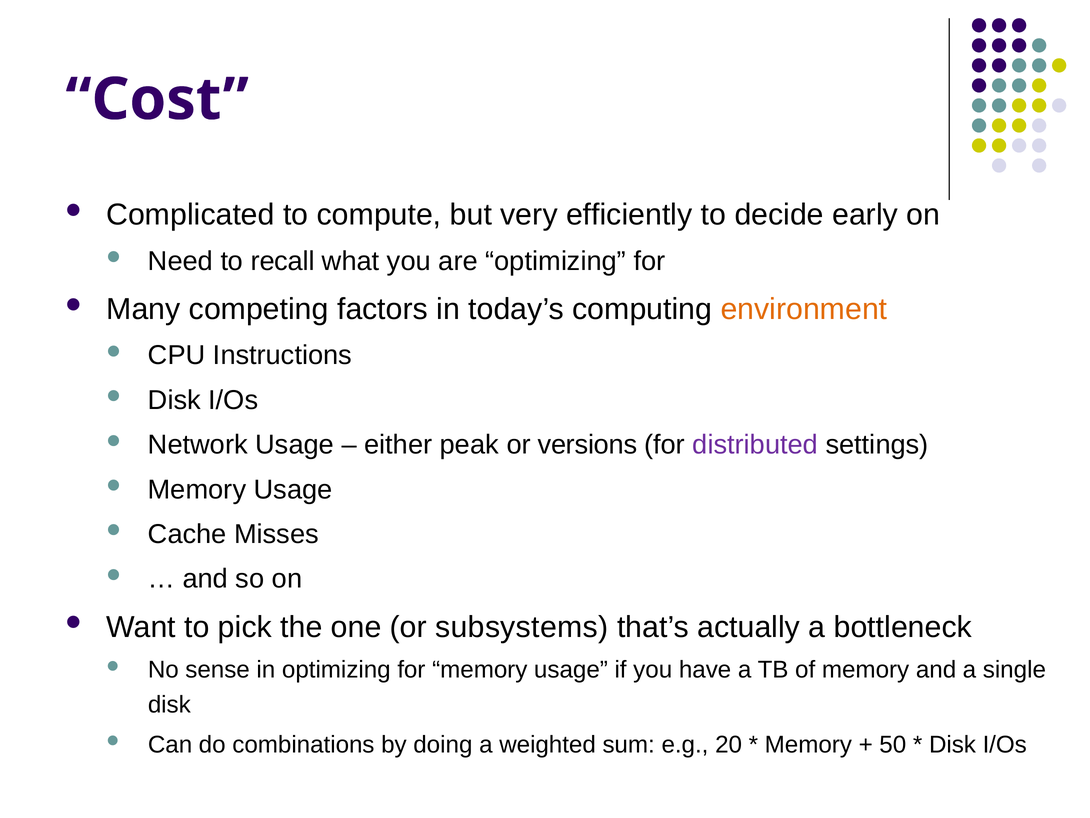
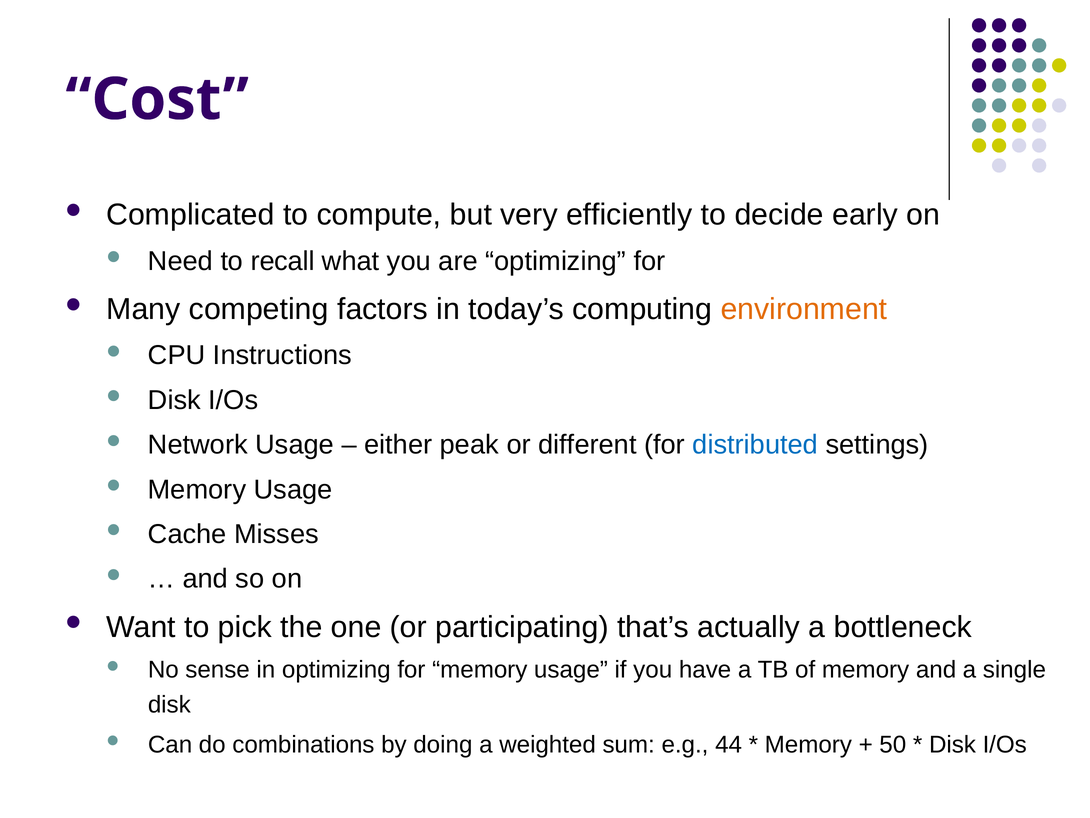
versions: versions -> different (587, 445)
distributed colour: purple -> blue (755, 445)
subsystems: subsystems -> participating (522, 627)
20: 20 -> 44 (729, 744)
